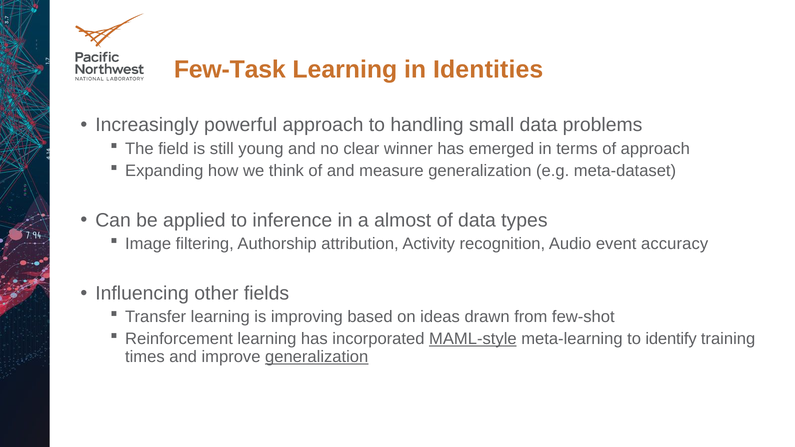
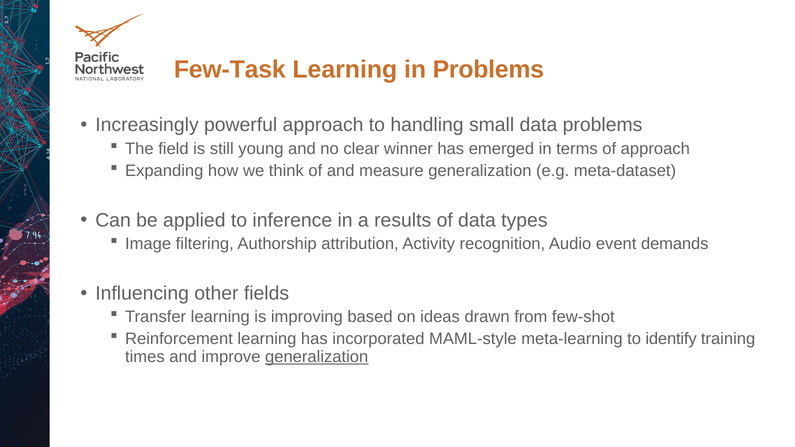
in Identities: Identities -> Problems (488, 69)
almost: almost -> results (403, 220)
accuracy: accuracy -> demands (675, 244)
MAML-style underline: present -> none (473, 339)
